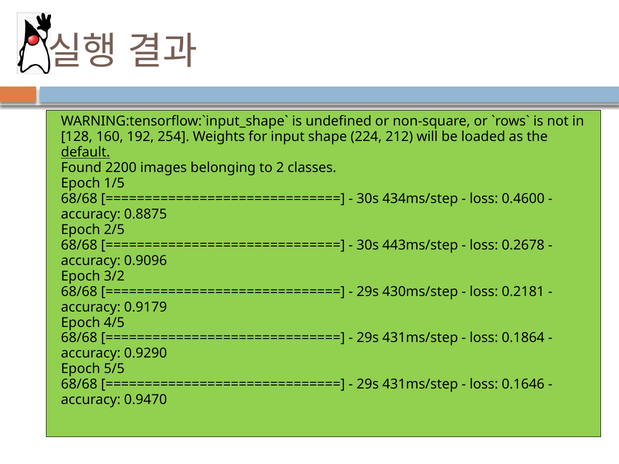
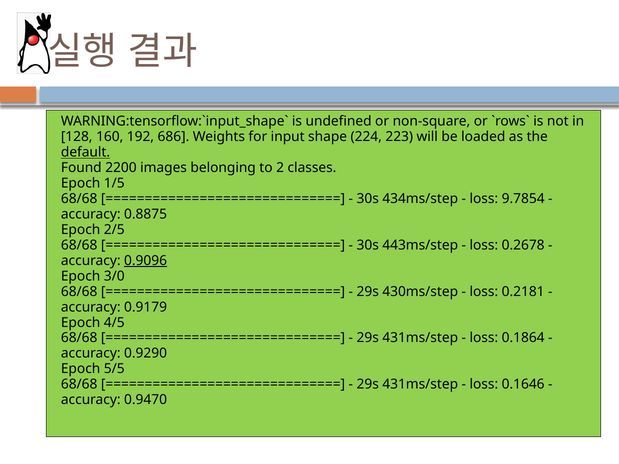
254: 254 -> 686 (173, 137)
212: 212 -> 223 (399, 137)
0.4600: 0.4600 -> 9.7854 (523, 199)
0.9096 underline: none -> present (146, 261)
3/2: 3/2 -> 3/0 (114, 276)
